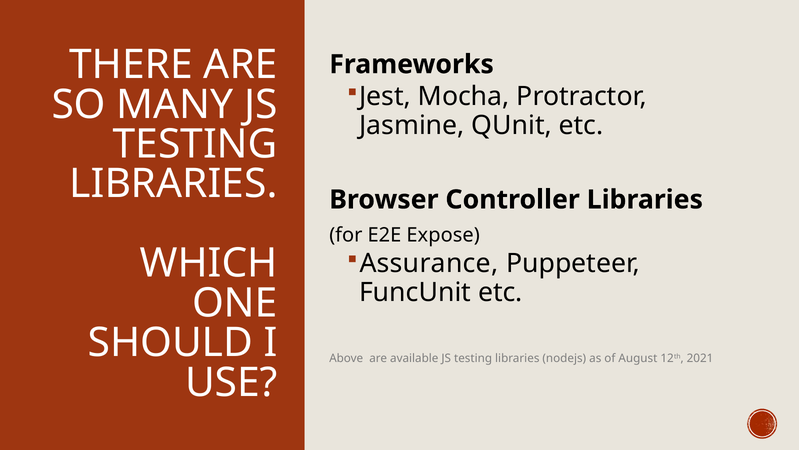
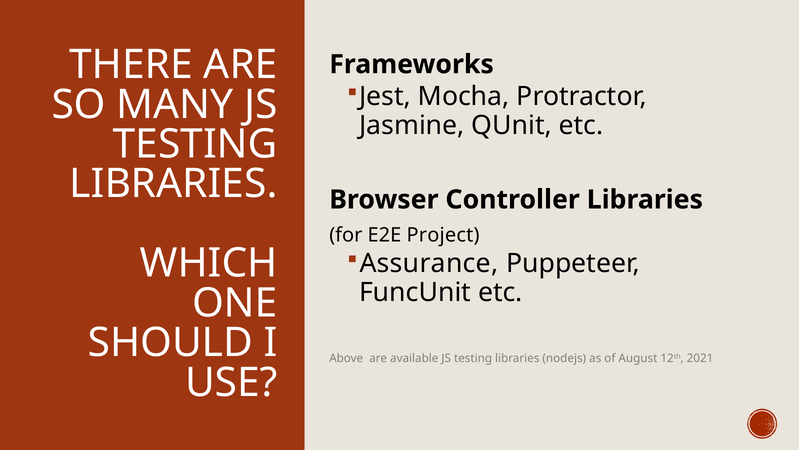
Expose: Expose -> Project (443, 235)
